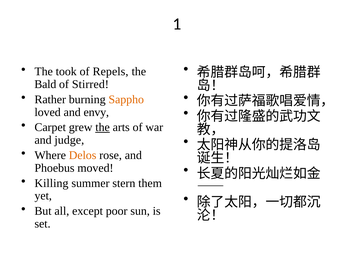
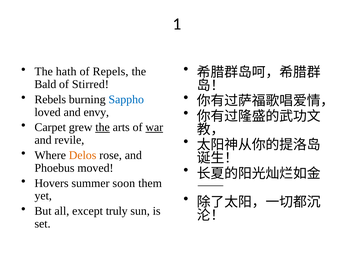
took: took -> hath (66, 72)
Rather: Rather -> Rebels (50, 100)
Sappho colour: orange -> blue (126, 100)
war underline: none -> present (154, 128)
judge: judge -> revile (69, 140)
Killing: Killing -> Hovers (52, 183)
stern: stern -> soon (124, 183)
poor: poor -> truly (117, 211)
